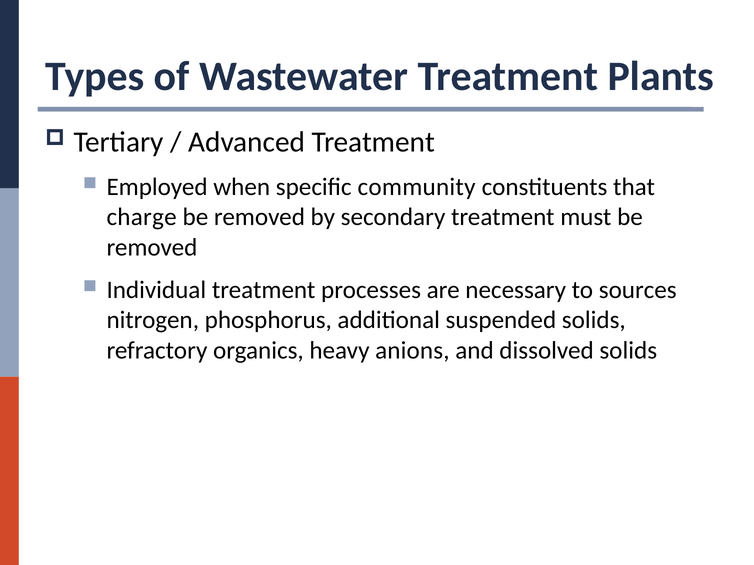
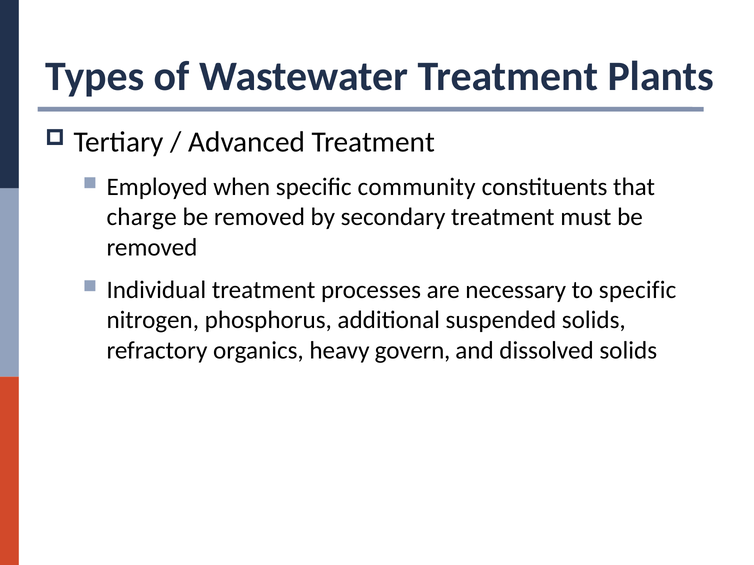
to sources: sources -> specific (638, 290)
anions: anions -> govern (413, 351)
